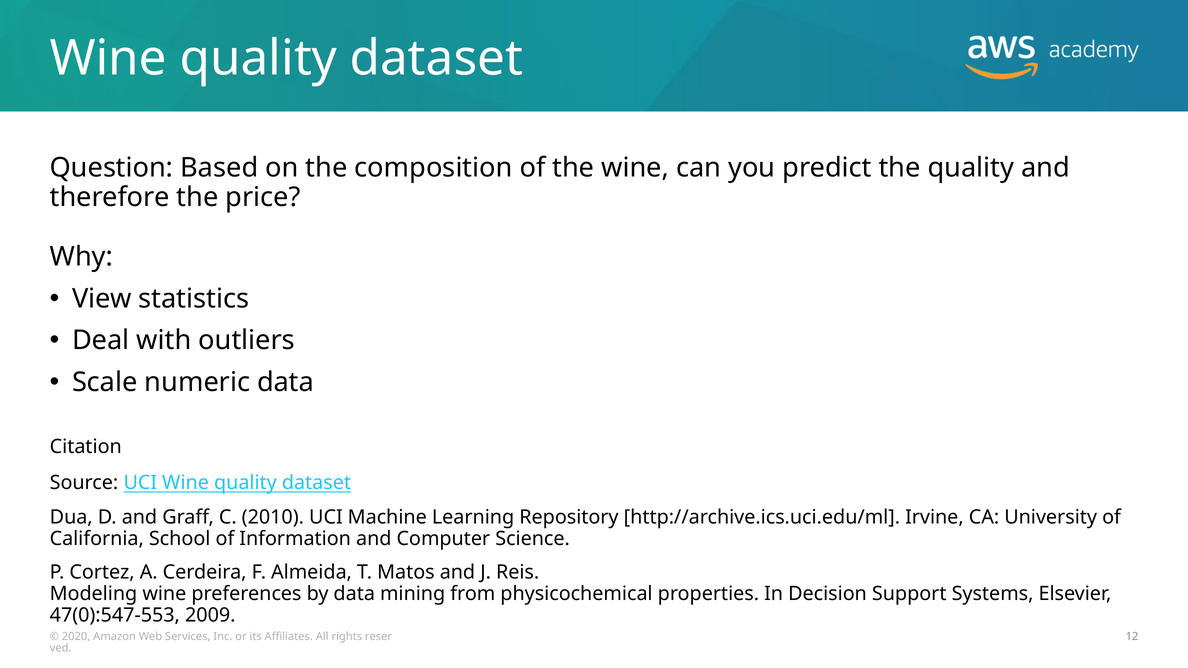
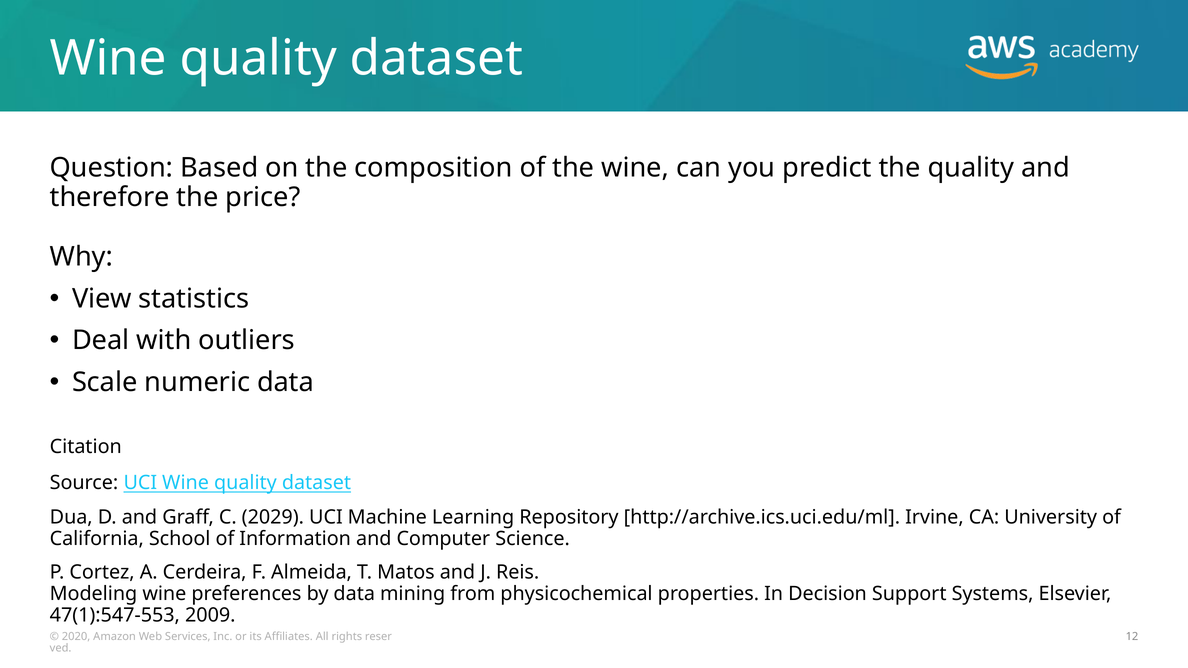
2010: 2010 -> 2029 (273, 517)
47(0):547-553: 47(0):547-553 -> 47(1):547-553 (115, 615)
